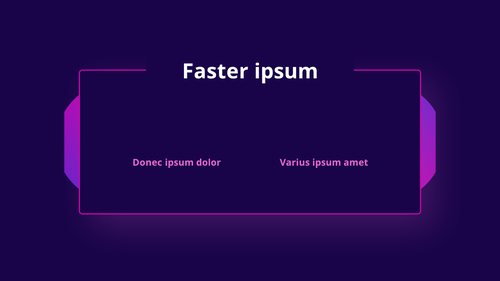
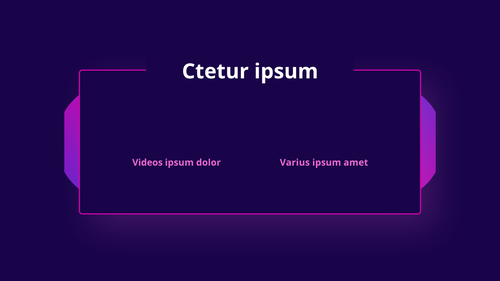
Faster: Faster -> Ctetur (215, 72)
Donec: Donec -> Videos (147, 163)
